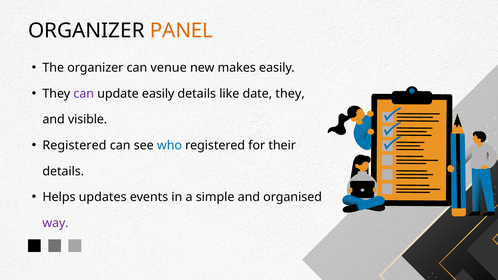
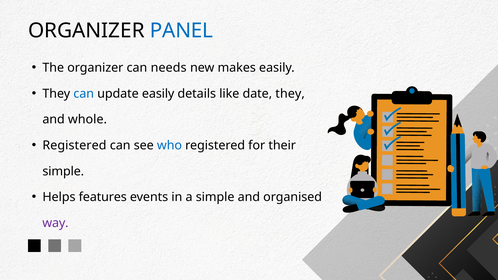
PANEL colour: orange -> blue (182, 31)
venue: venue -> needs (169, 68)
can colour: purple -> blue (84, 94)
visible: visible -> whole (87, 120)
details: details -> simple (63, 171)
updates: updates -> features (103, 197)
